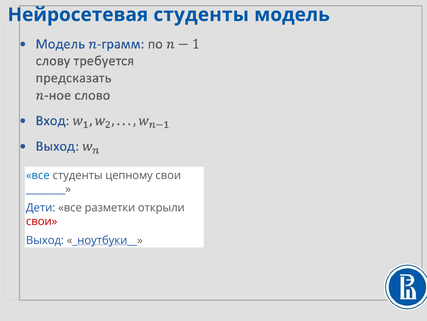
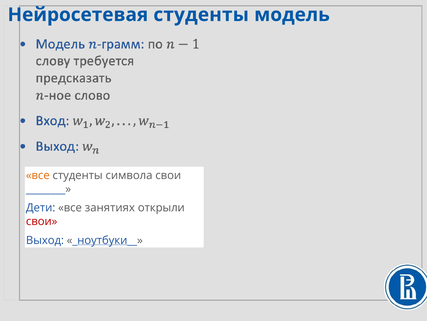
все colour: blue -> orange (38, 175)
цепному: цепному -> символа (129, 175)
разметки: разметки -> занятиях (110, 207)
